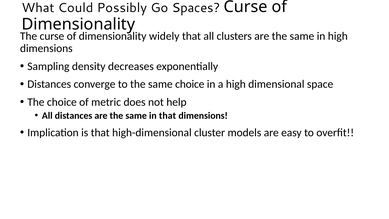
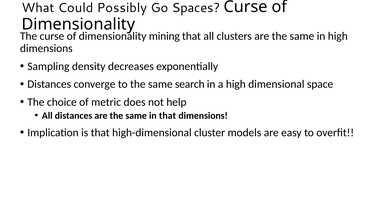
widely: widely -> mining (164, 36)
same choice: choice -> search (190, 84)
